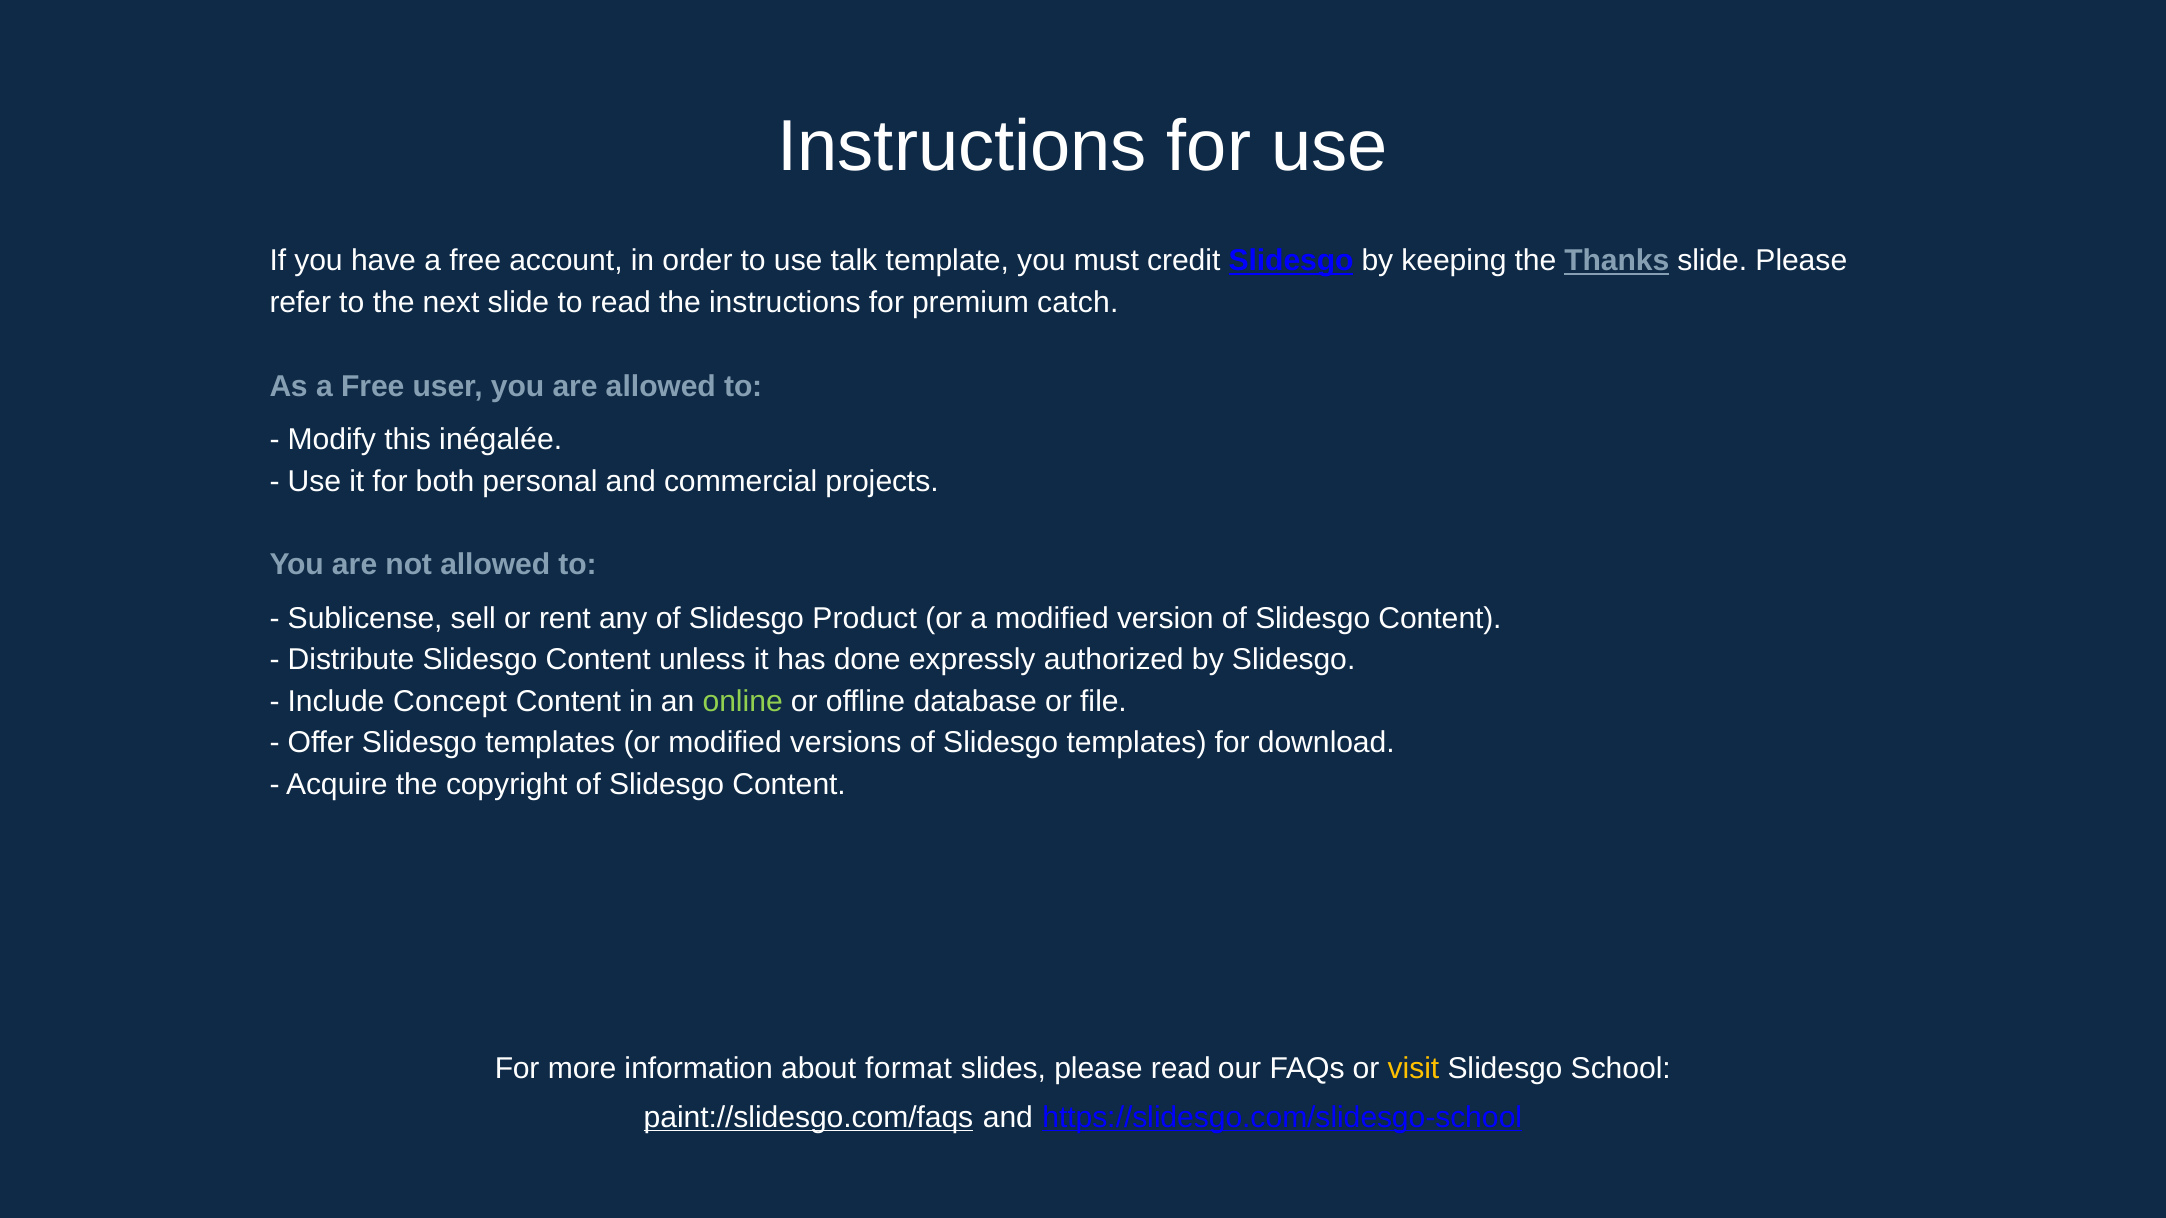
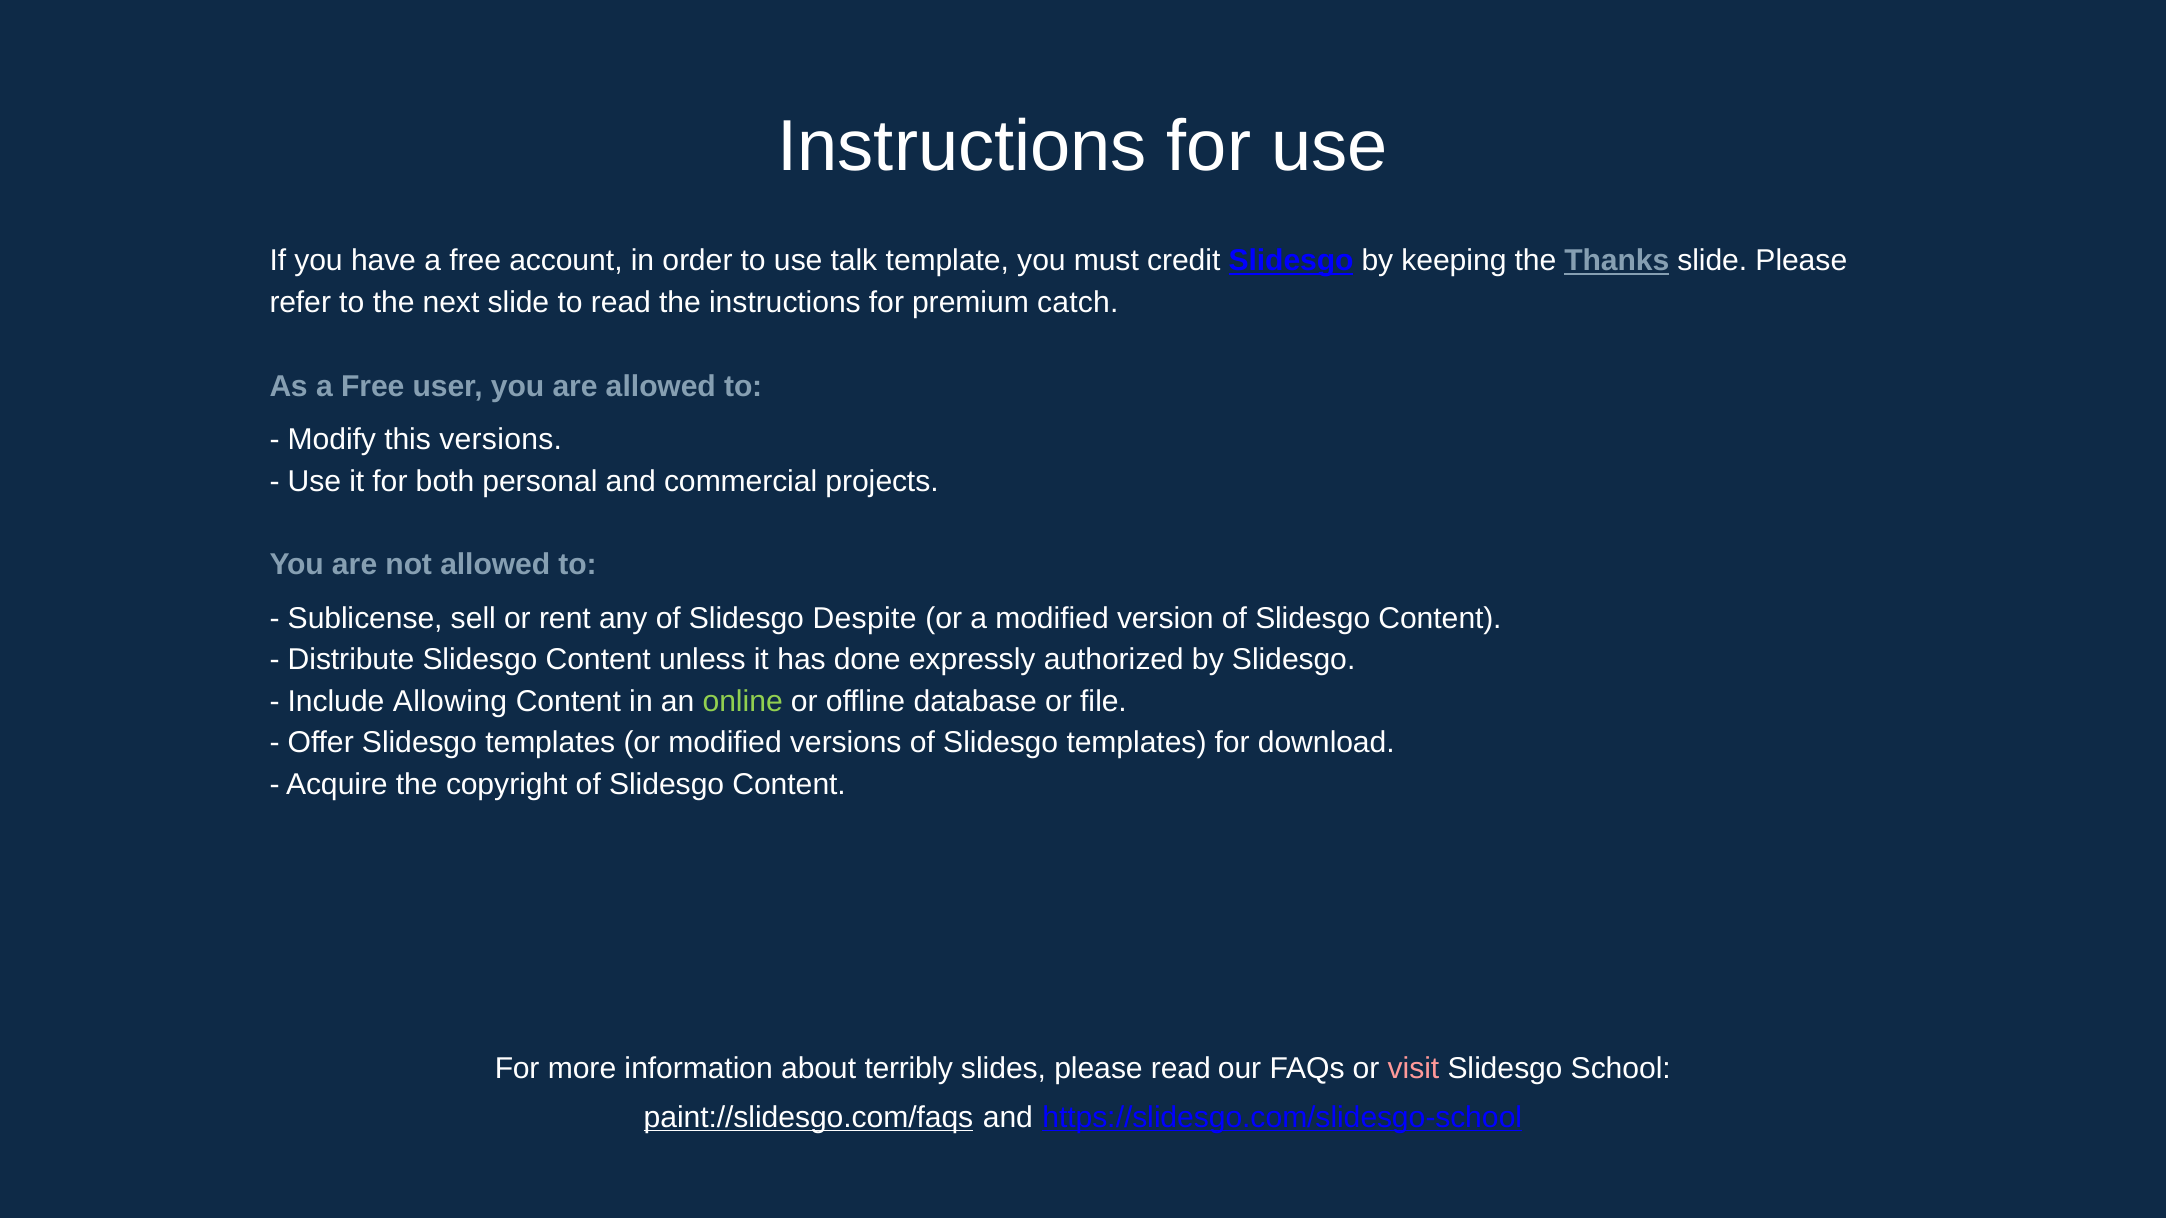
this inégalée: inégalée -> versions (501, 440)
Product: Product -> Despite (865, 619)
Concept: Concept -> Allowing (450, 702)
format: format -> terribly (909, 1069)
visit colour: yellow -> pink (1414, 1069)
